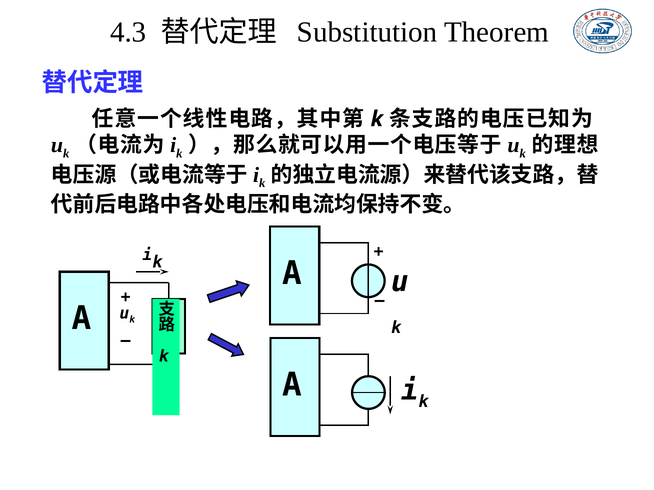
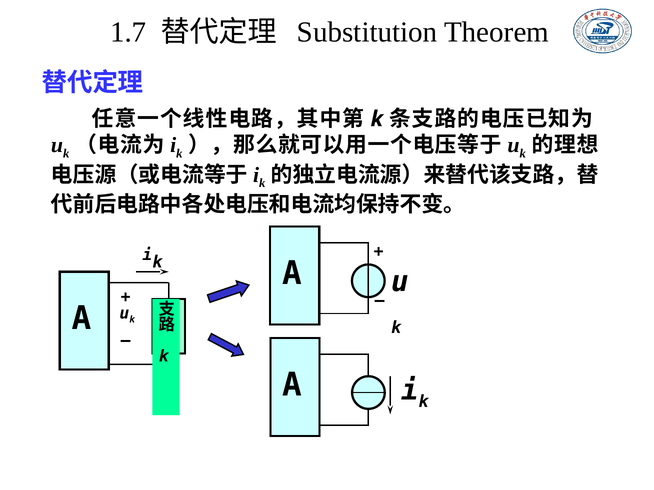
4.3: 4.3 -> 1.7 (128, 32)
